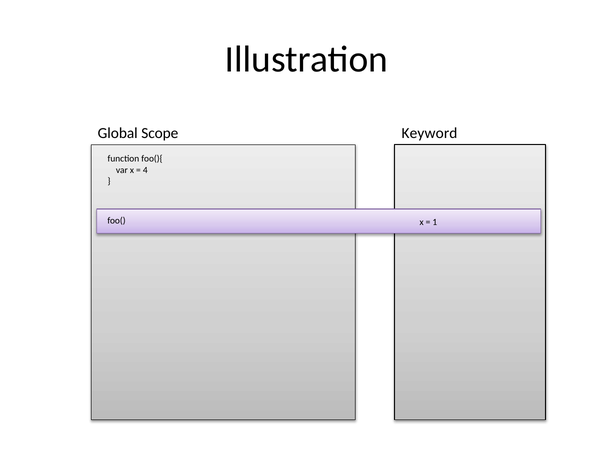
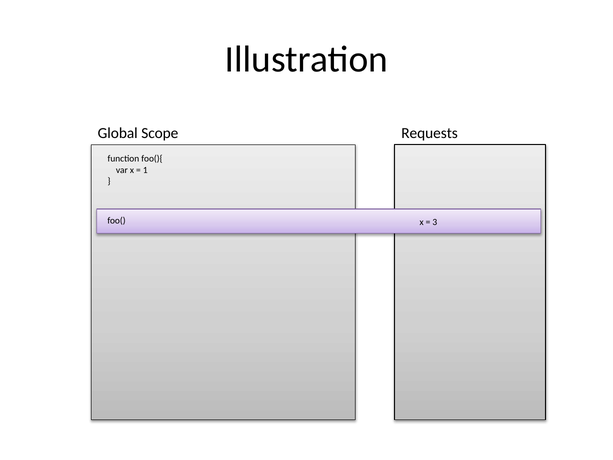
Keyword: Keyword -> Requests (430, 133)
4: 4 -> 1 (145, 170)
1: 1 -> 3 (435, 222)
